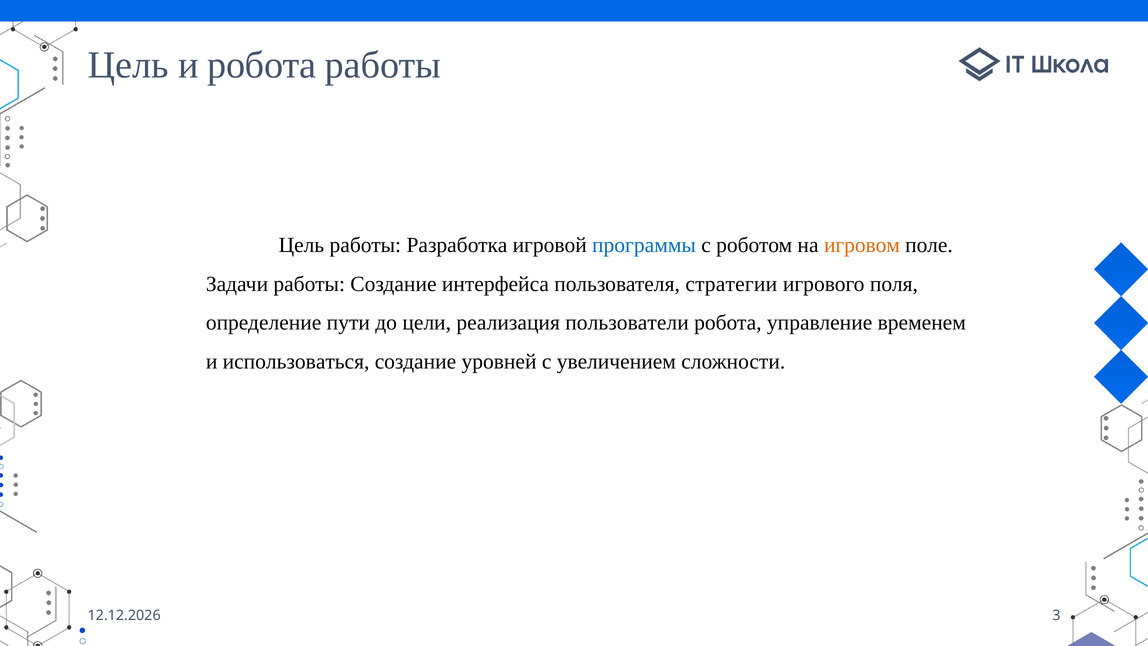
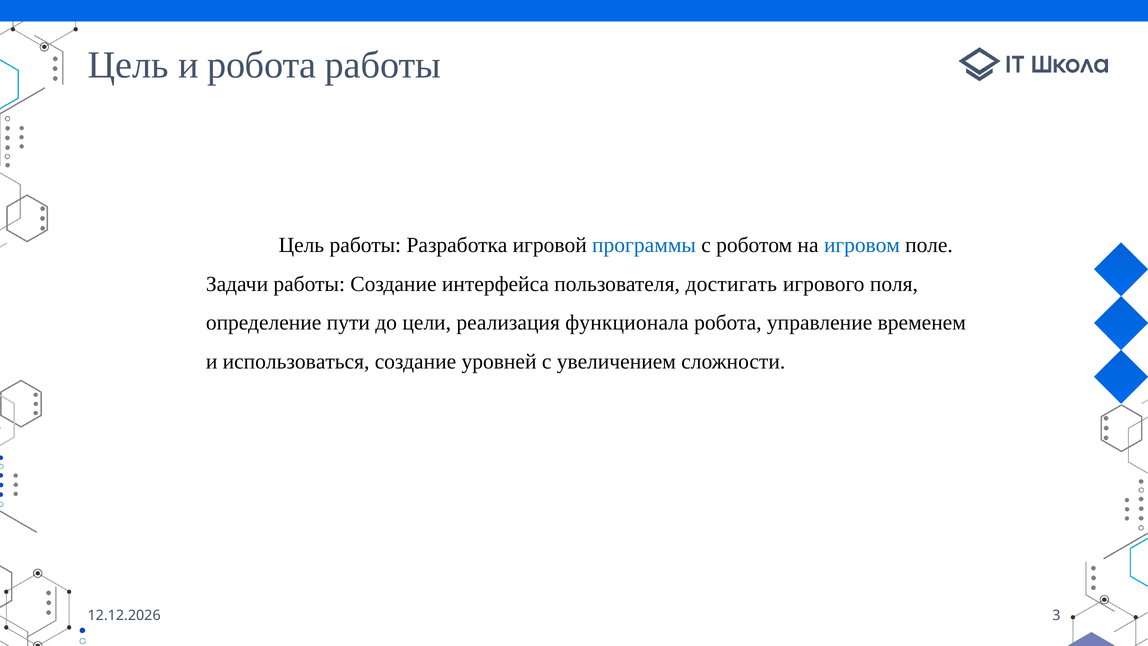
игровом colour: orange -> blue (862, 245)
стратегии: стратегии -> достигать (731, 284)
пользователи: пользователи -> функционала (627, 323)
